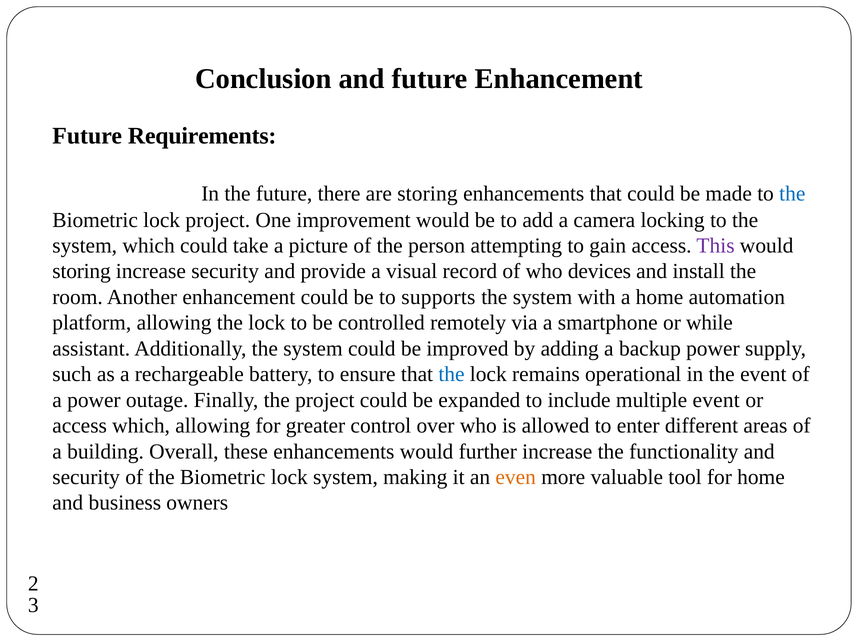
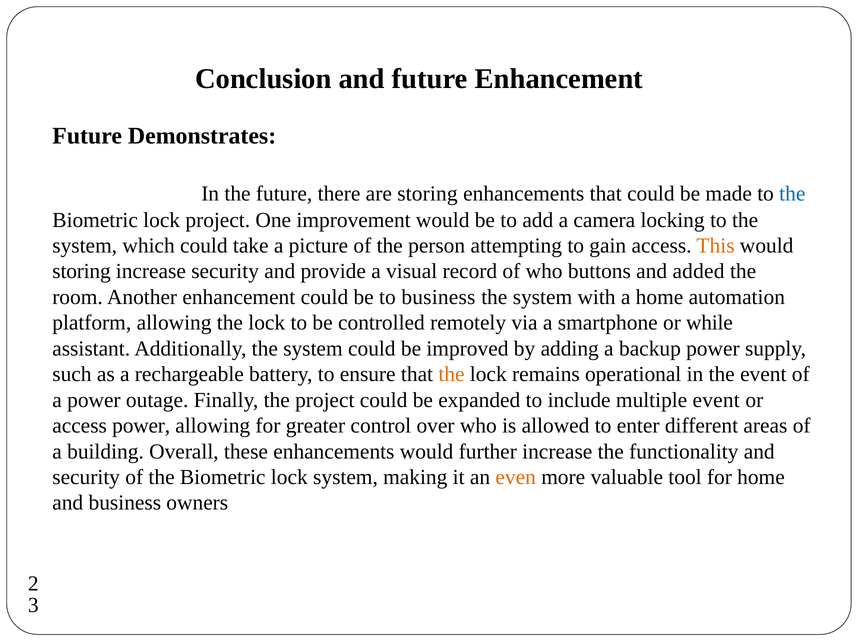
Requirements: Requirements -> Demonstrates (202, 136)
This colour: purple -> orange (716, 246)
devices: devices -> buttons (599, 271)
install: install -> added (698, 271)
to supports: supports -> business (438, 297)
the colour: blue -> orange (451, 374)
access which: which -> power (141, 426)
